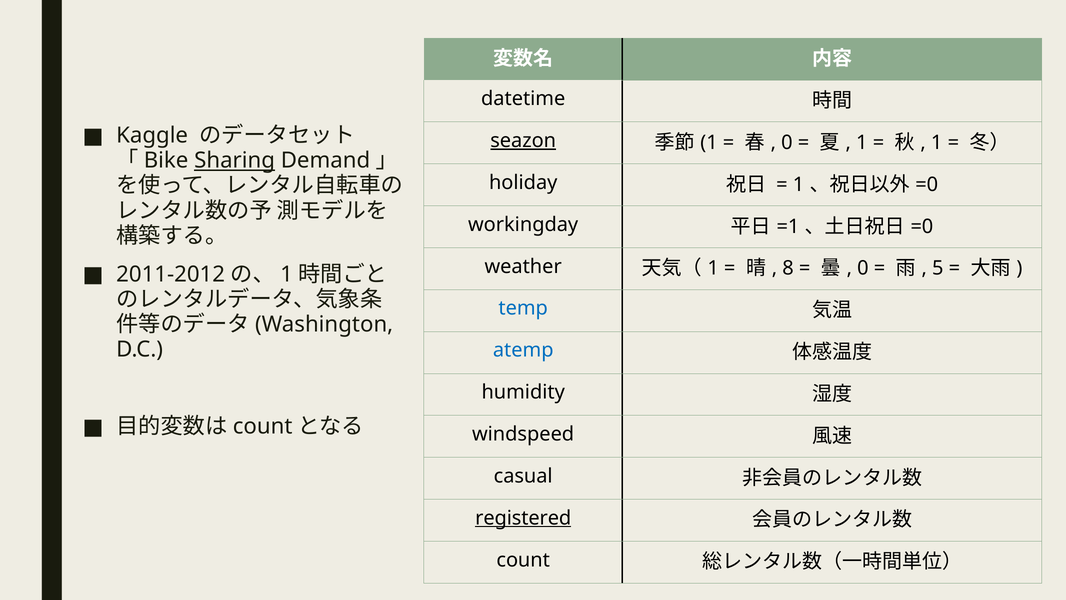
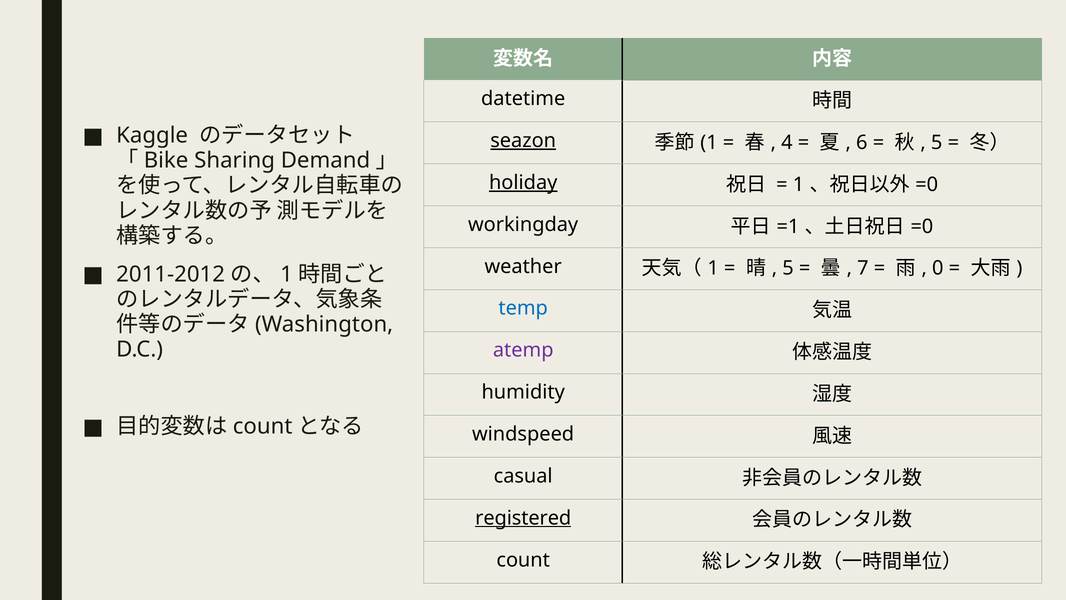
0: 0 -> 4 (787, 143)
1: 1 -> 6 (862, 143)
1: 1 -> 5 (937, 143)
Sharing underline: present -> none (235, 160)
holiday underline: none -> present (523, 183)
8: 8 -> 5 (788, 268)
0: 0 -> 7 (863, 268)
5: 5 -> 0 (938, 268)
atemp colour: blue -> purple (523, 350)
